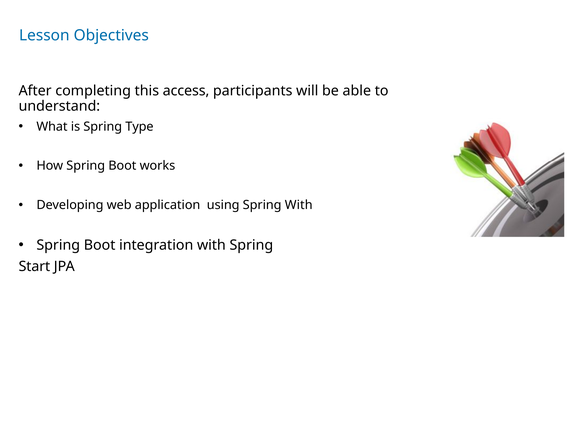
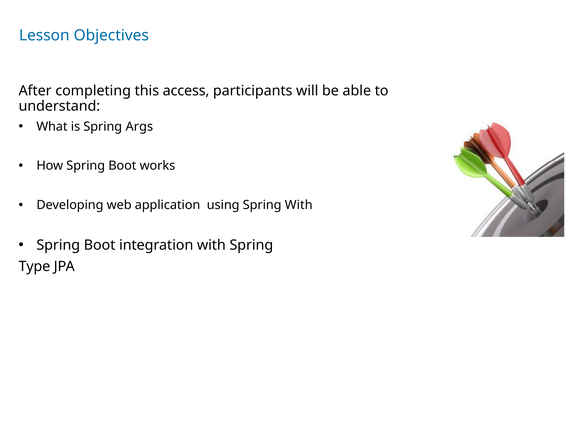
Type: Type -> Args (139, 126)
Start: Start -> Type (34, 266)
